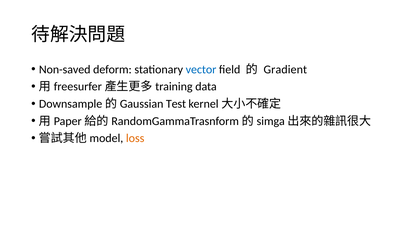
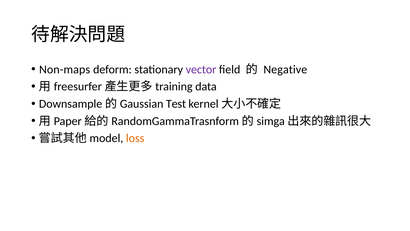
Non-saved: Non-saved -> Non-maps (65, 69)
vector colour: blue -> purple (201, 69)
Gradient: Gradient -> Negative (285, 69)
